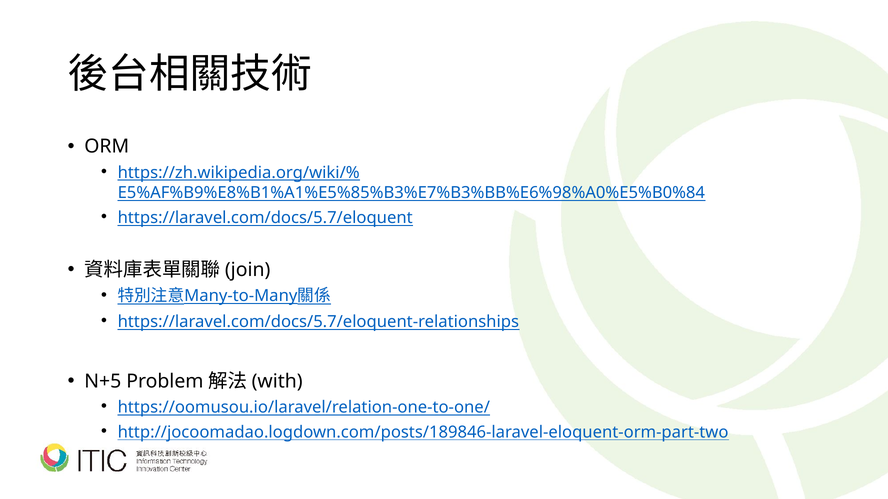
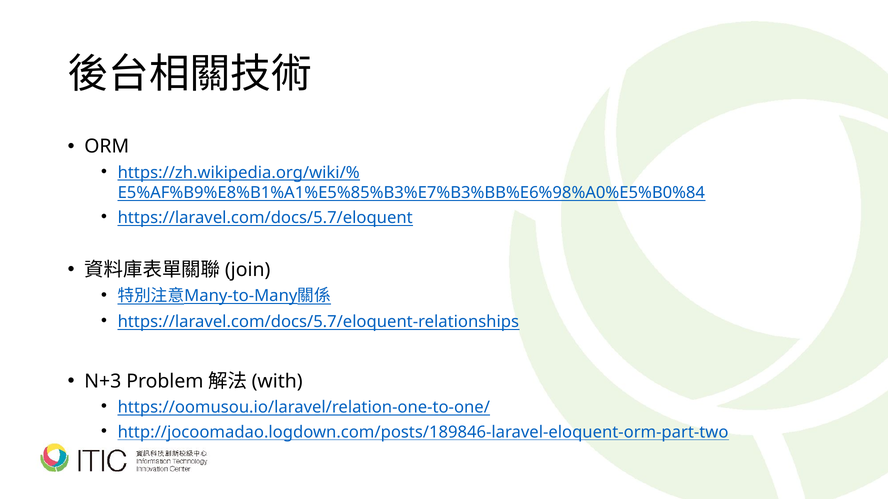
N+5: N+5 -> N+3 (103, 382)
